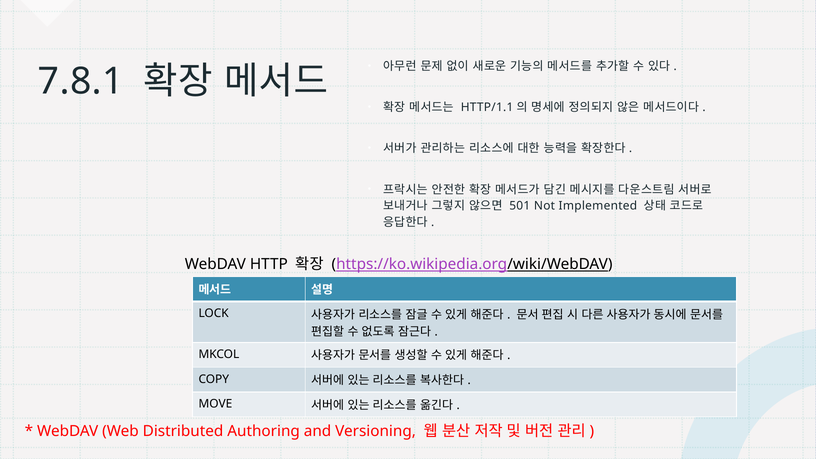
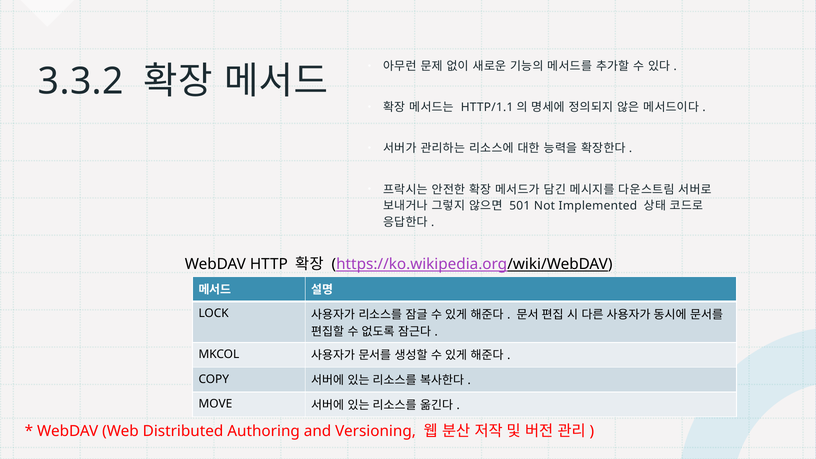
7.8.1: 7.8.1 -> 3.3.2 (81, 81)
